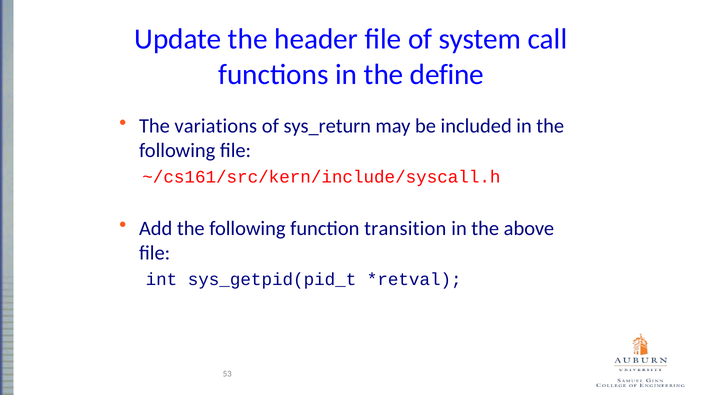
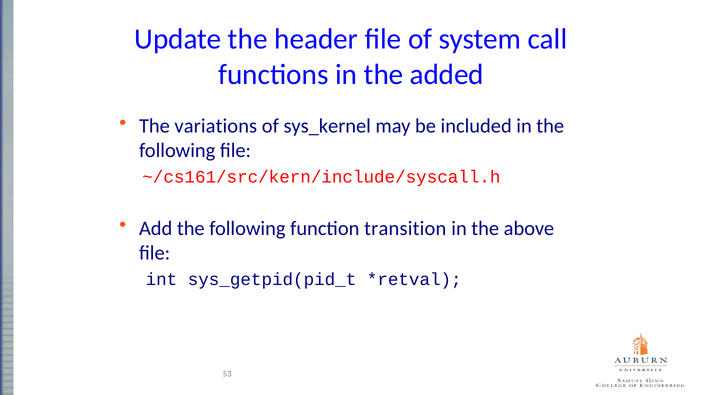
define: define -> added (447, 74)
sys_return: sys_return -> sys_kernel (327, 126)
